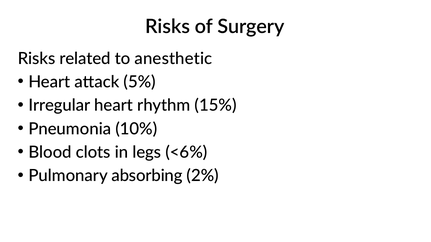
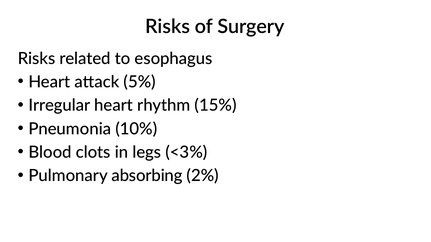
anesthetic: anesthetic -> esophagus (174, 59)
<6%: <6% -> <3% (186, 153)
